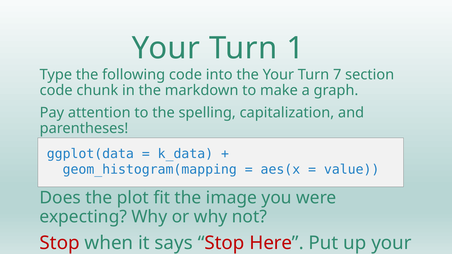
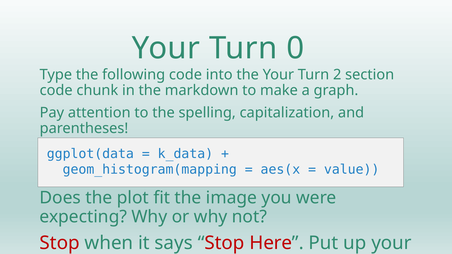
1: 1 -> 0 (295, 48)
7: 7 -> 2 (337, 75)
